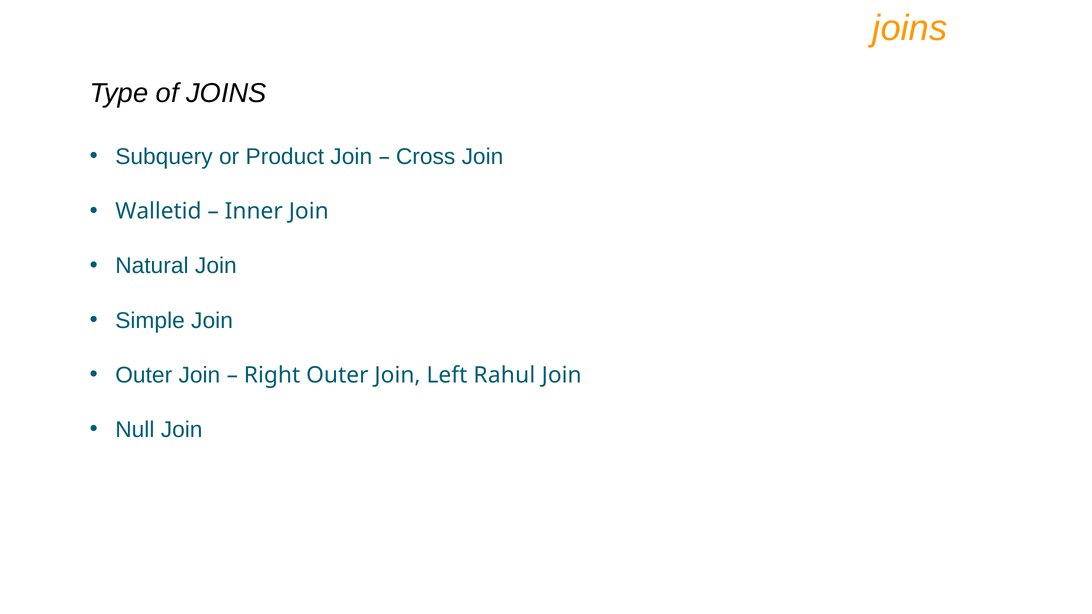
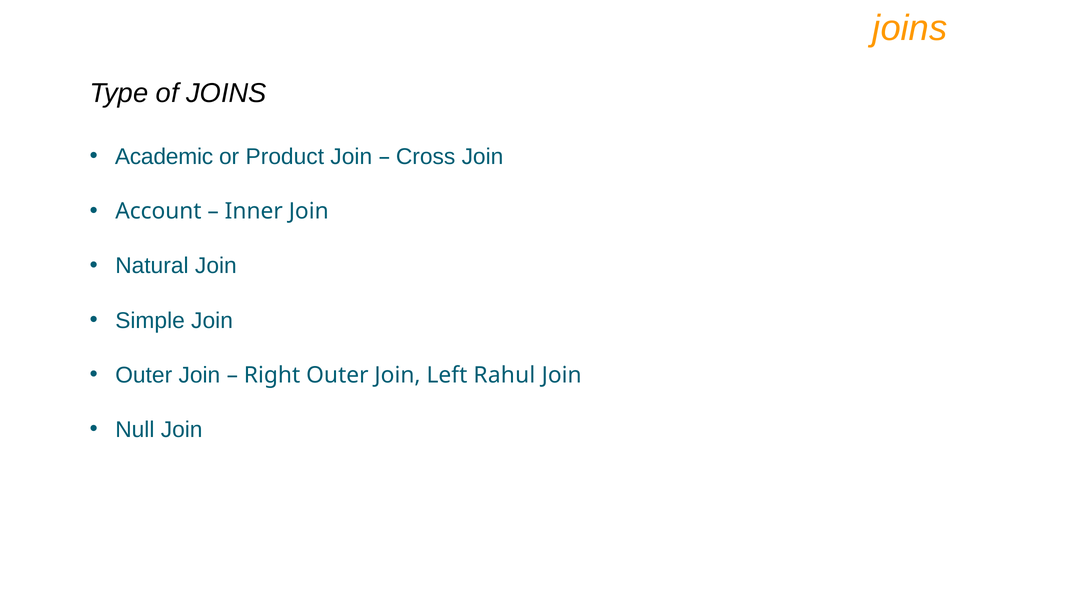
Subquery: Subquery -> Academic (164, 157)
Walletid: Walletid -> Account (158, 211)
